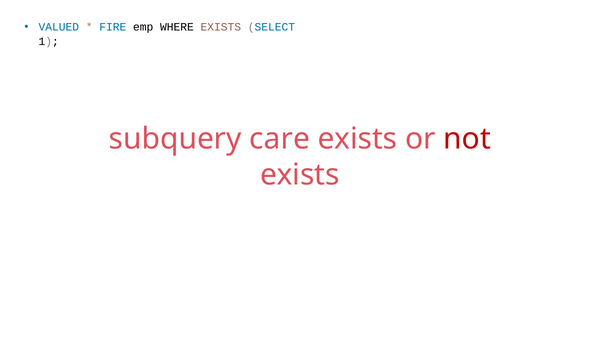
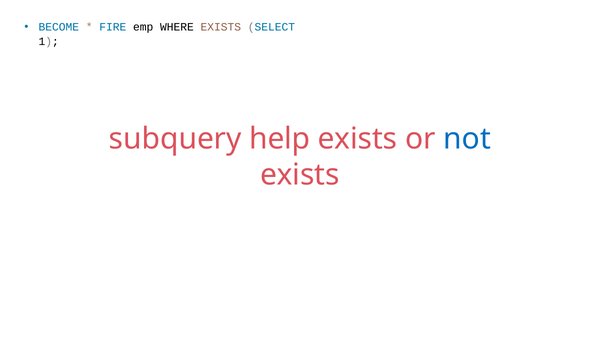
VALUED: VALUED -> BECOME (59, 27)
care: care -> help (280, 139)
not colour: red -> blue (467, 139)
